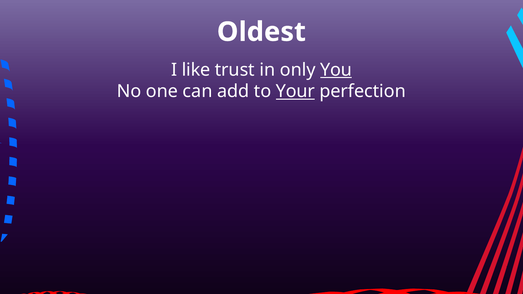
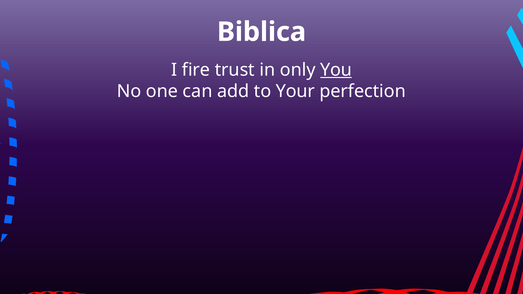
Oldest: Oldest -> Biblica (262, 32)
like: like -> fire (196, 70)
Your underline: present -> none (295, 91)
